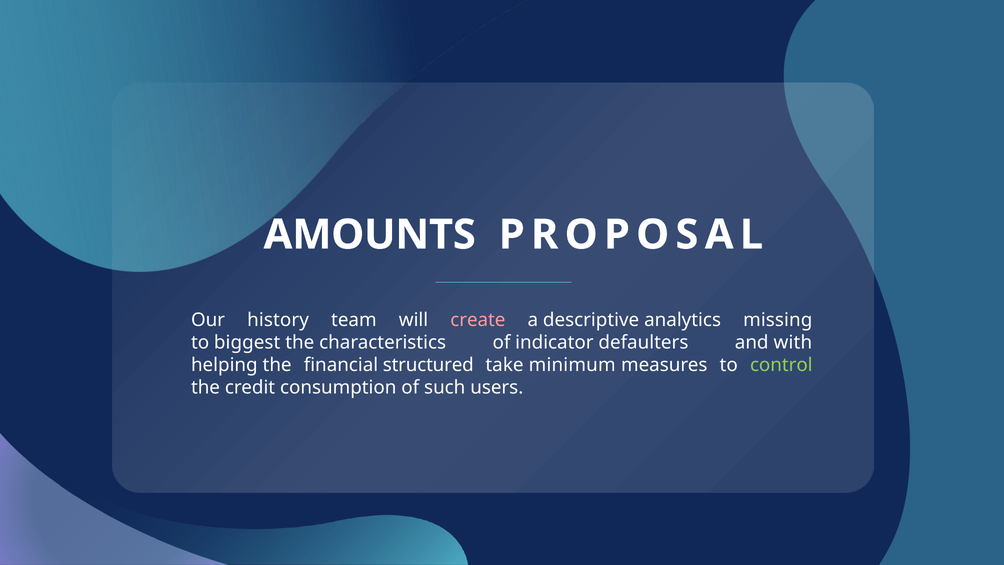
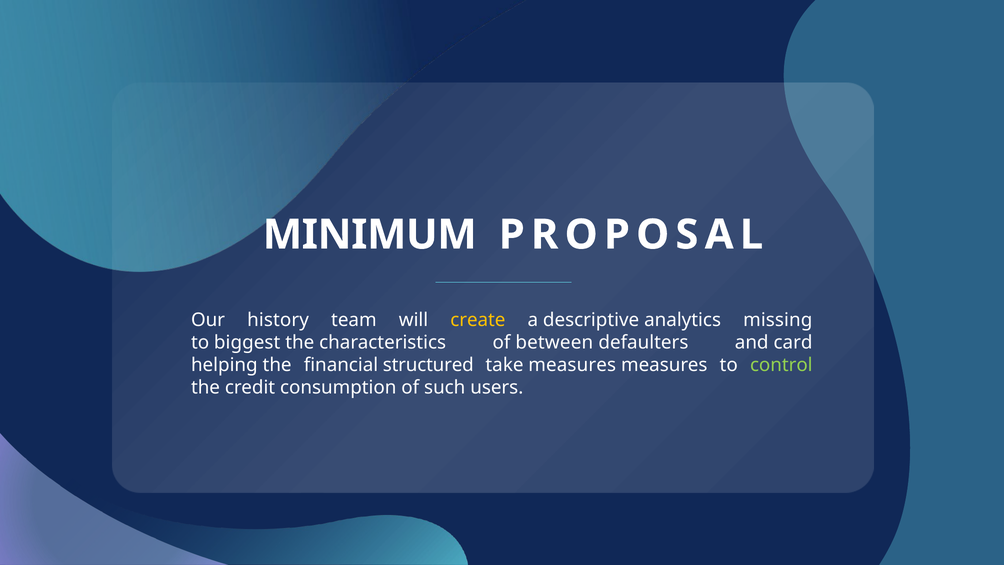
AMOUNTS: AMOUNTS -> MINIMUM (370, 235)
create colour: pink -> yellow (478, 320)
indicator: indicator -> between (554, 342)
with: with -> card (793, 342)
take minimum: minimum -> measures (572, 365)
